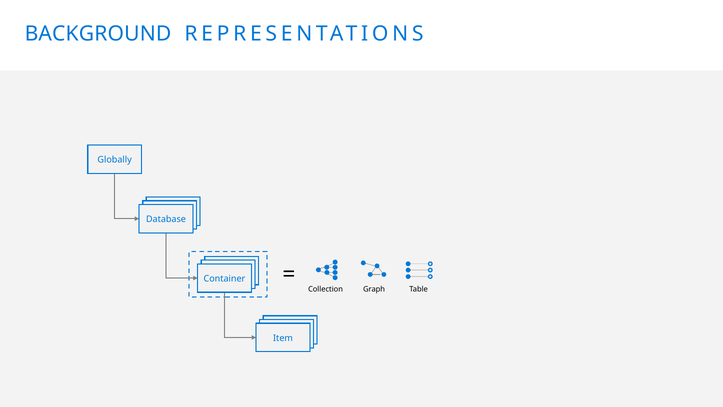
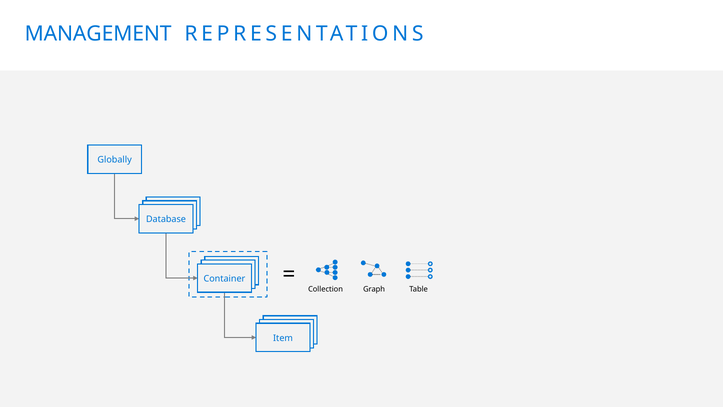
BACKGROUND: BACKGROUND -> MANAGEMENT (98, 34)
